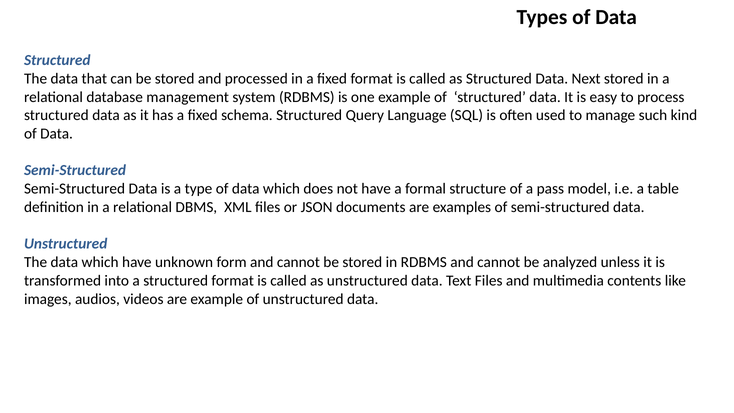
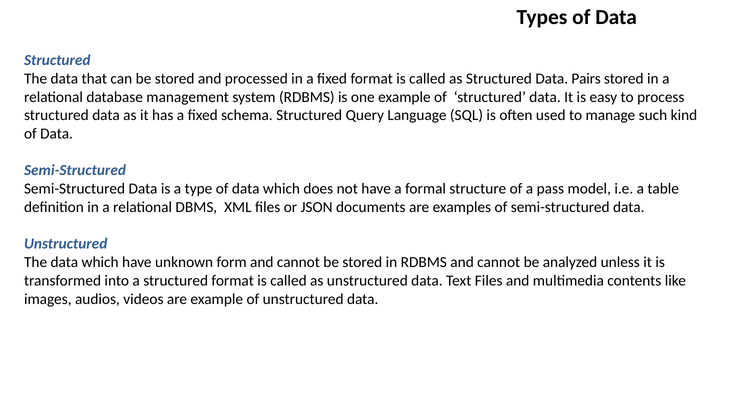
Next: Next -> Pairs (586, 79)
